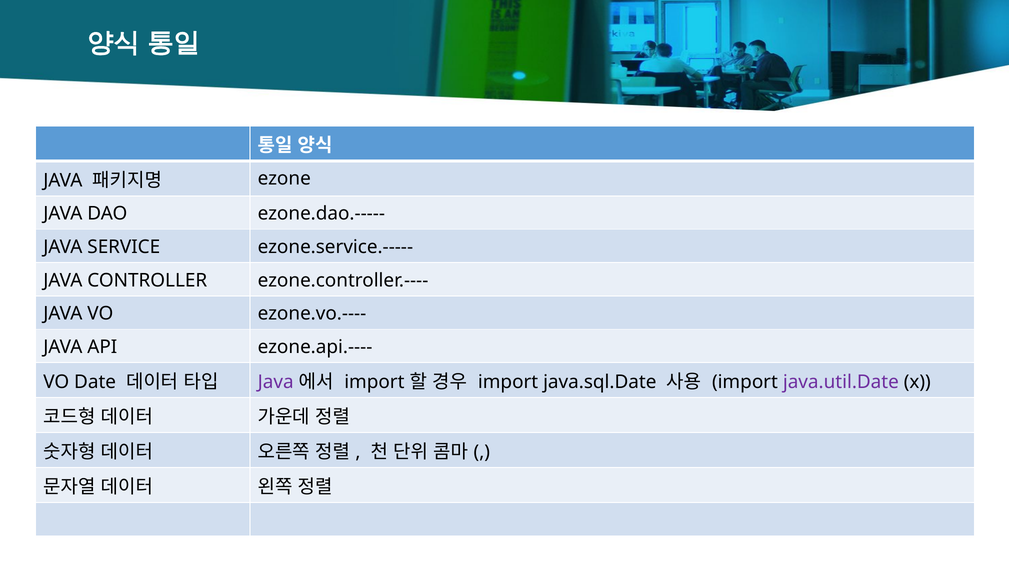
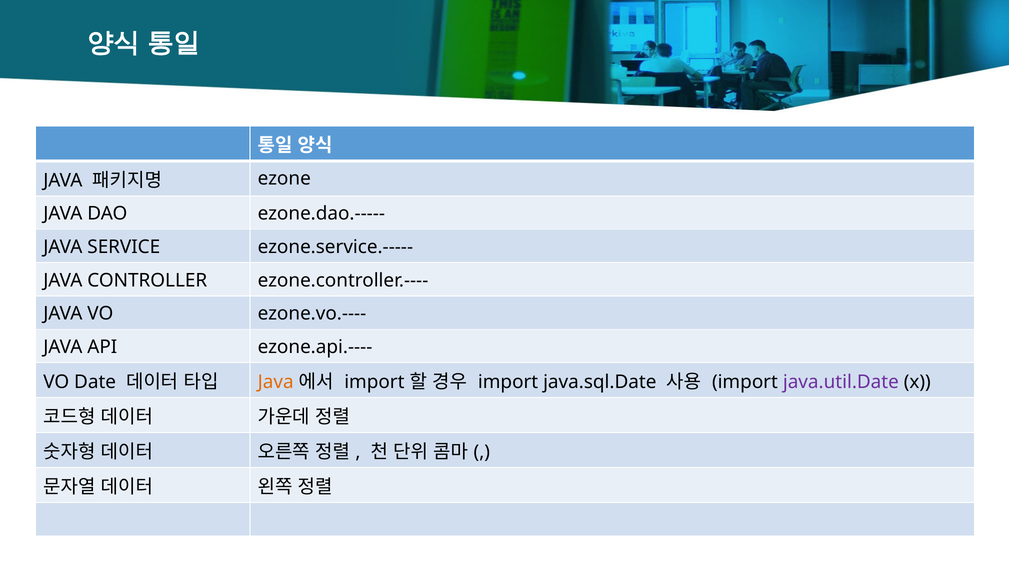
Java colour: purple -> orange (276, 382)
